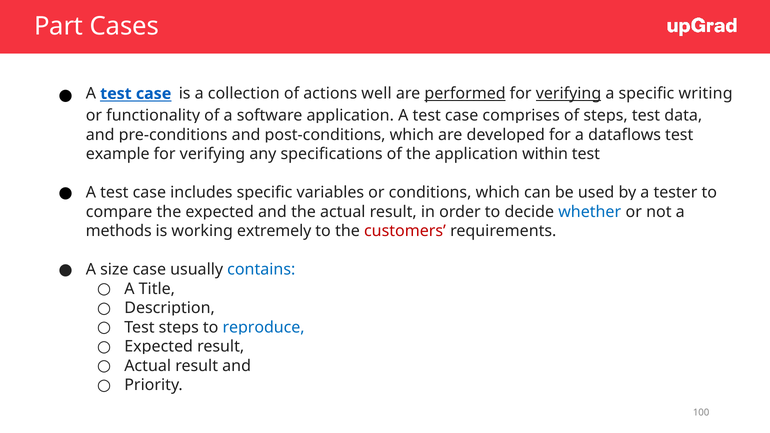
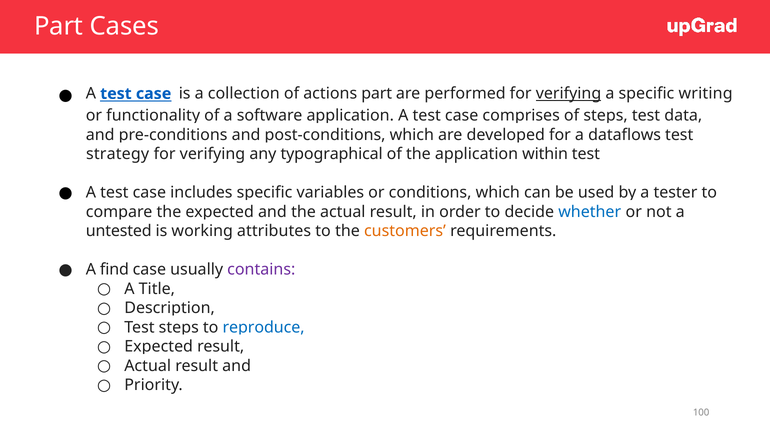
actions well: well -> part (377, 94)
performed underline: present -> none (465, 94)
example: example -> strategy (118, 154)
specifications: specifications -> typographical (332, 154)
methods: methods -> untested (119, 231)
extremely: extremely -> attributes (274, 231)
customers colour: red -> orange (405, 231)
size: size -> find (114, 270)
contains colour: blue -> purple (261, 270)
